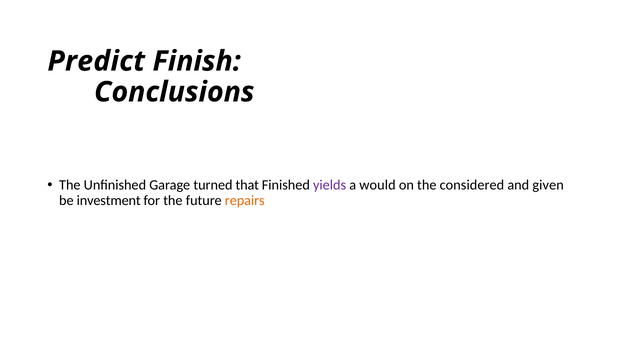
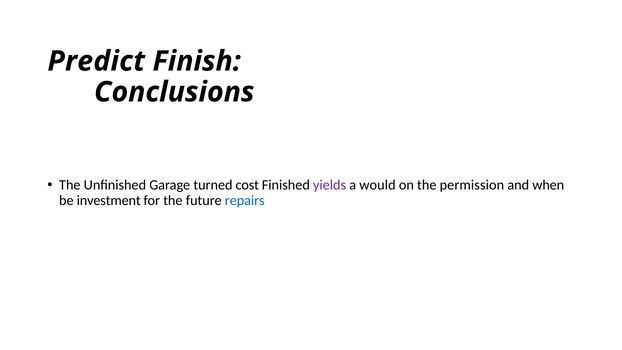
that: that -> cost (247, 185)
considered: considered -> permission (472, 185)
given: given -> when (548, 185)
repairs colour: orange -> blue (245, 200)
